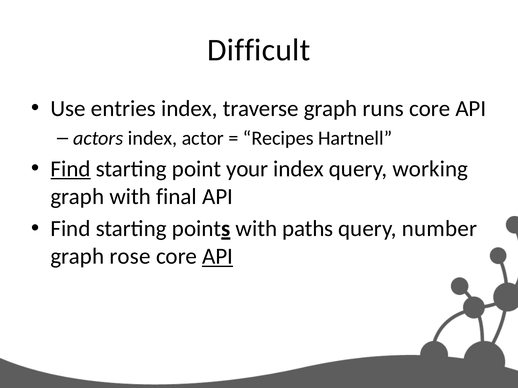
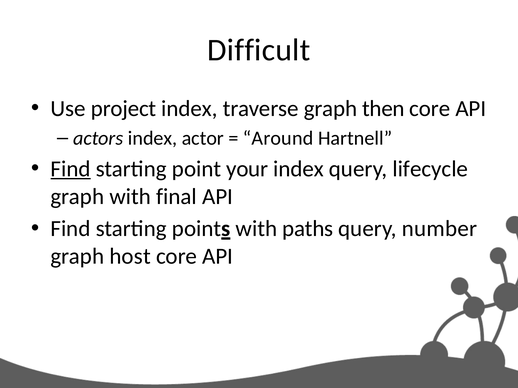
entries: entries -> project (124, 109)
runs: runs -> then (383, 109)
Recipes: Recipes -> Around (278, 138)
working: working -> lifecycle (430, 169)
rose: rose -> host (130, 257)
API underline: present -> none (218, 257)
